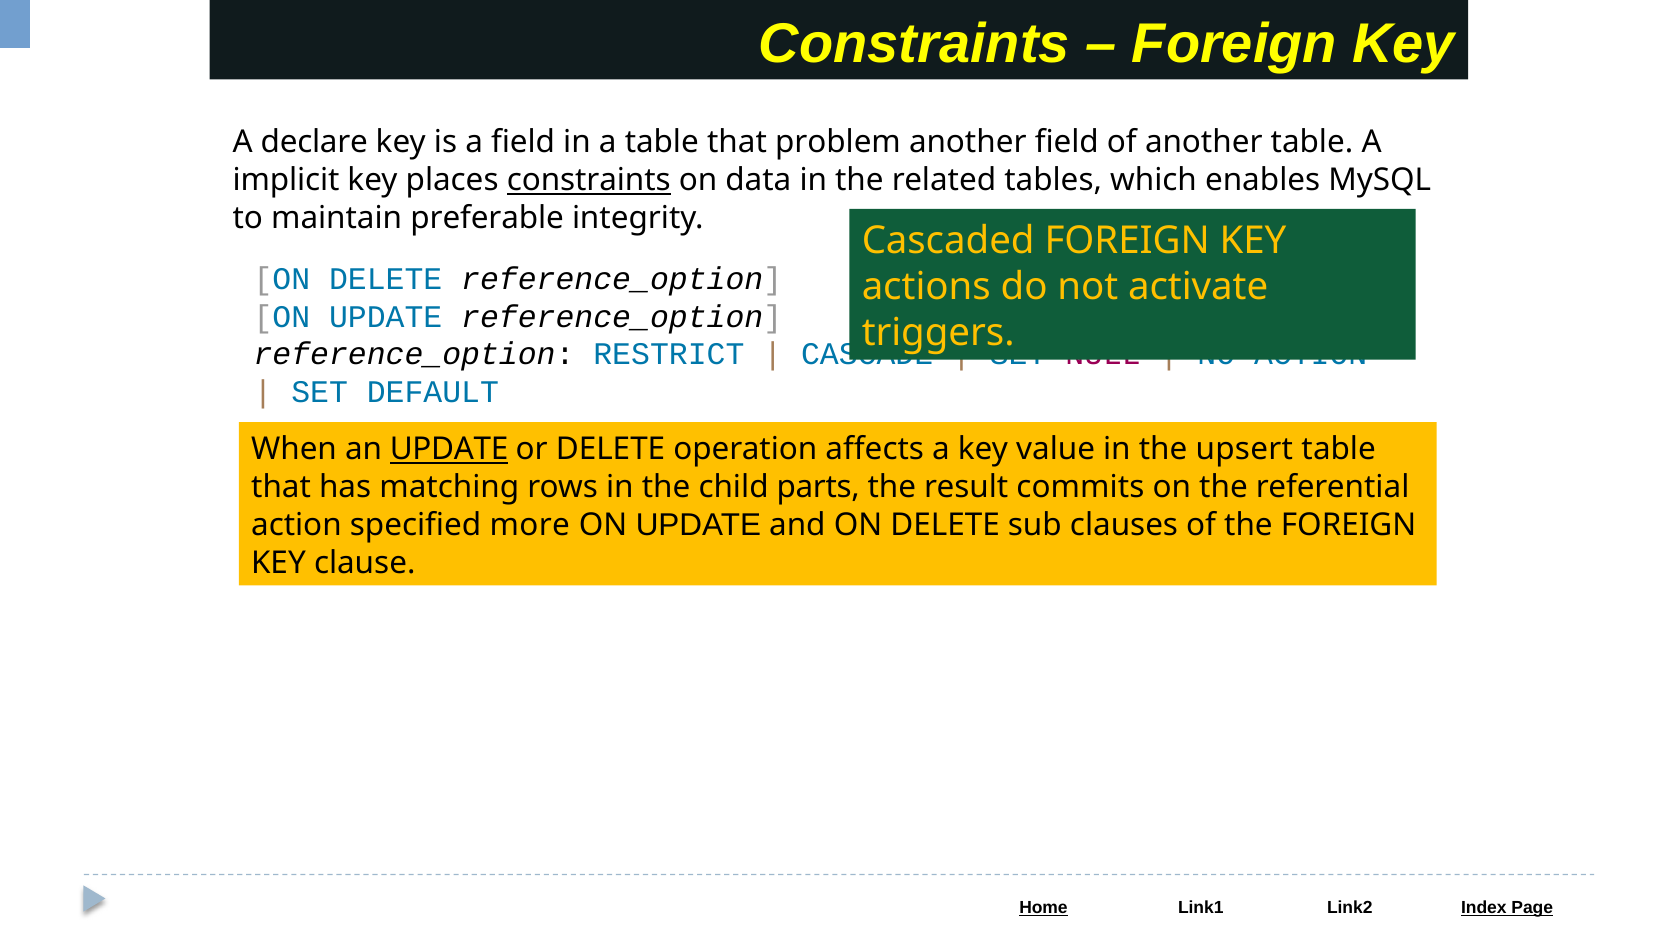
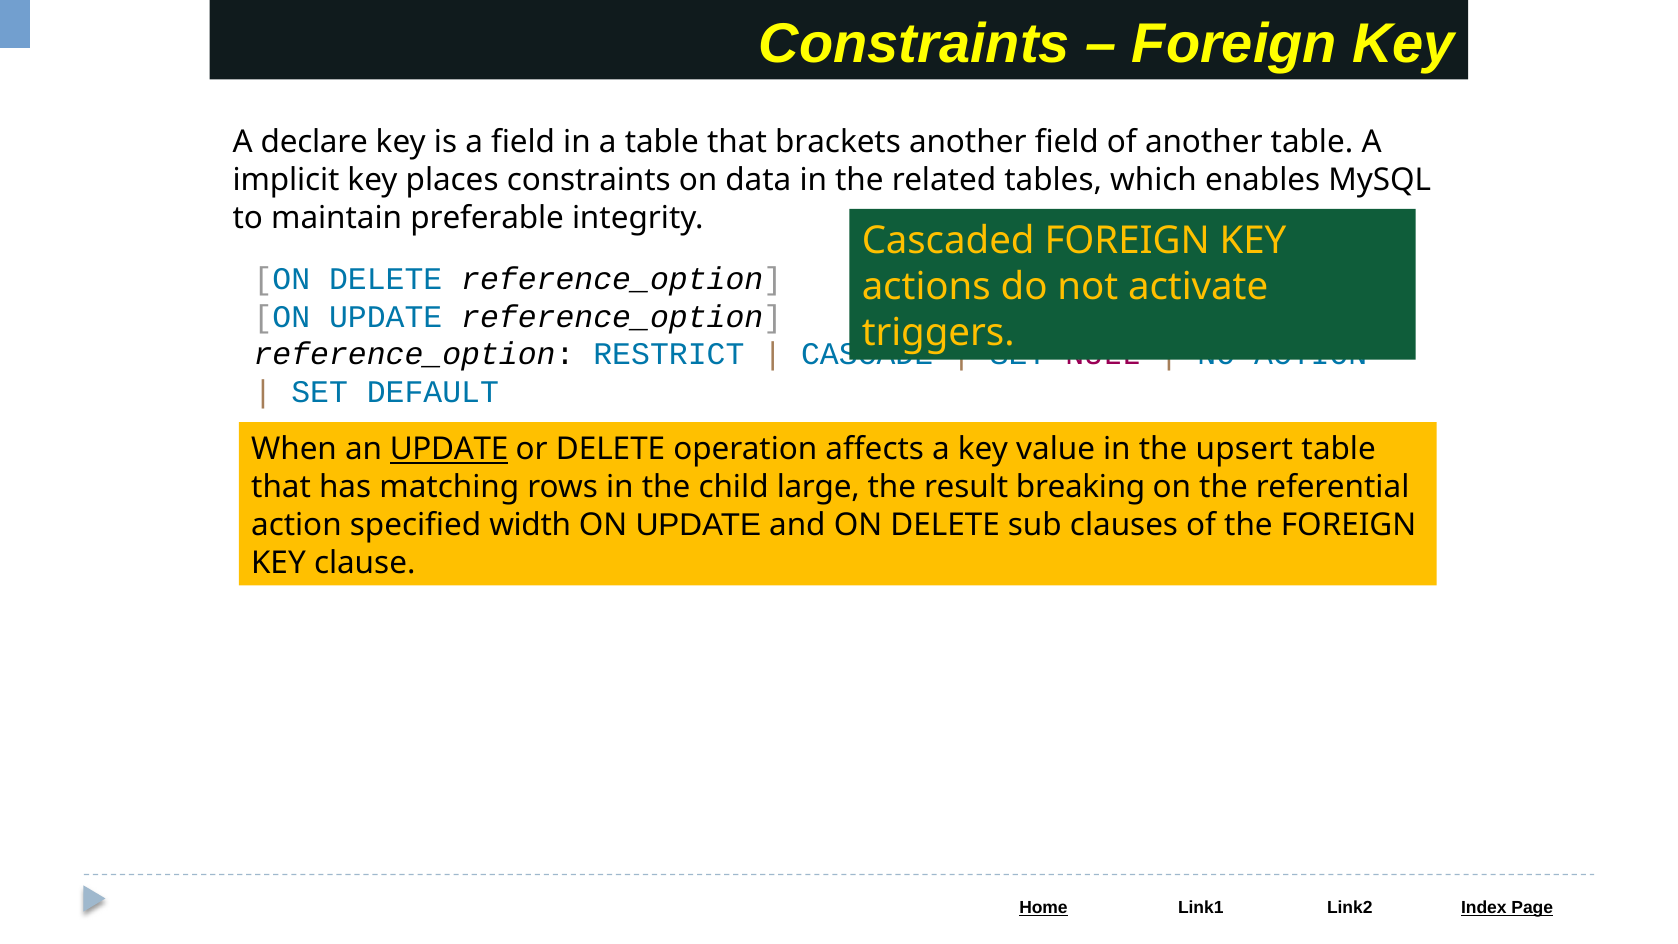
problem: problem -> brackets (838, 143)
constraints underline: present -> none (589, 180)
parts: parts -> large (818, 487)
commits: commits -> breaking (1081, 487)
more: more -> width (530, 525)
